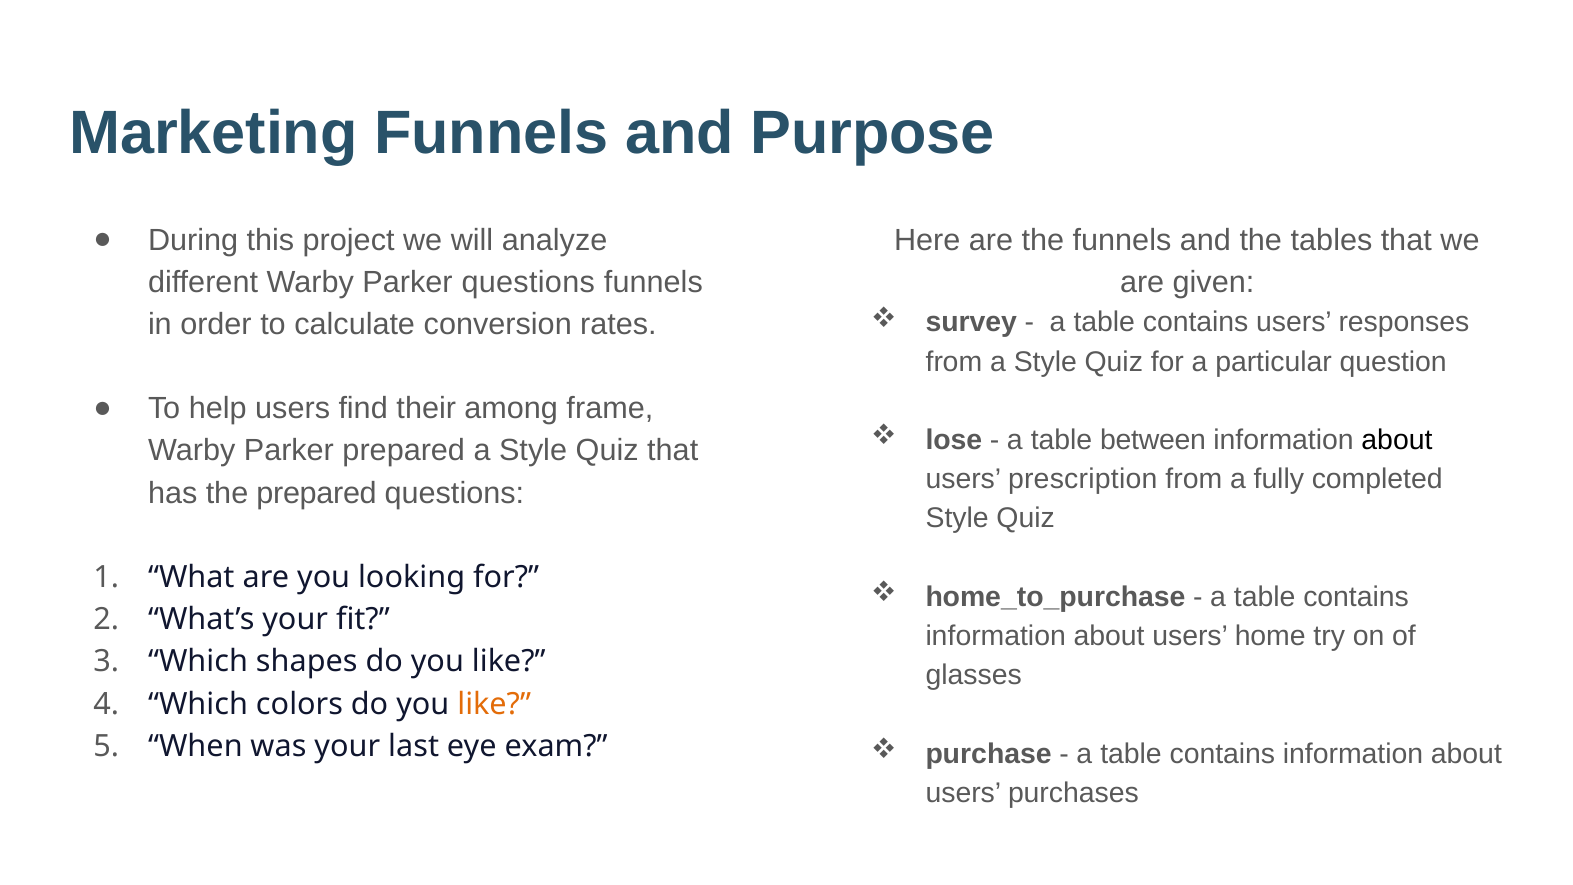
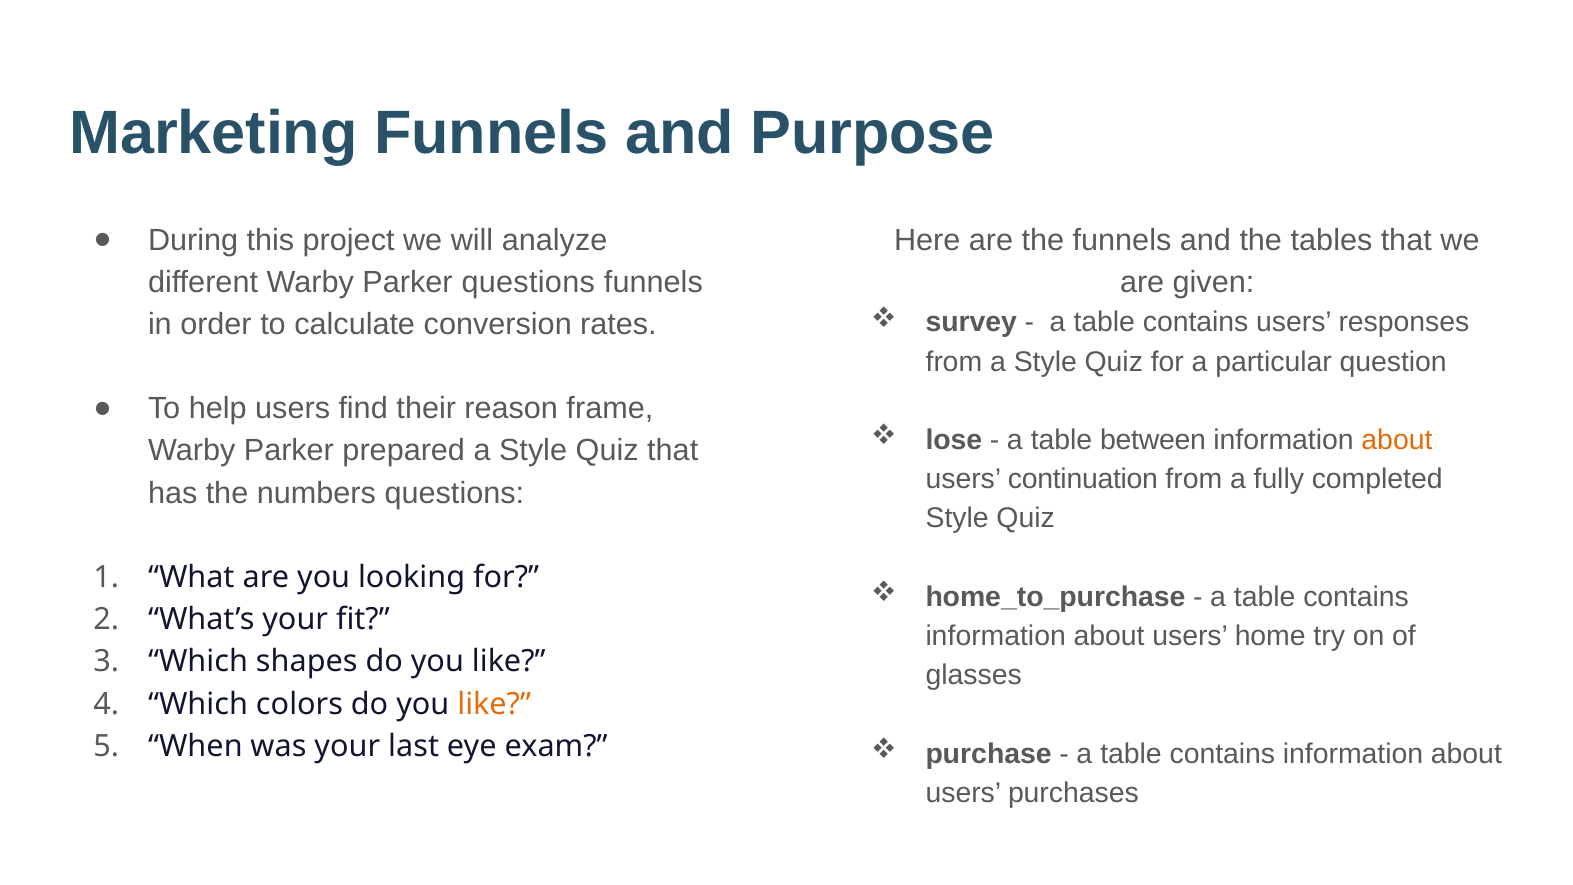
among: among -> reason (511, 409)
about colour: black -> orange (1397, 440)
prescription: prescription -> continuation (1083, 479)
the prepared: prepared -> numbers (316, 493)
